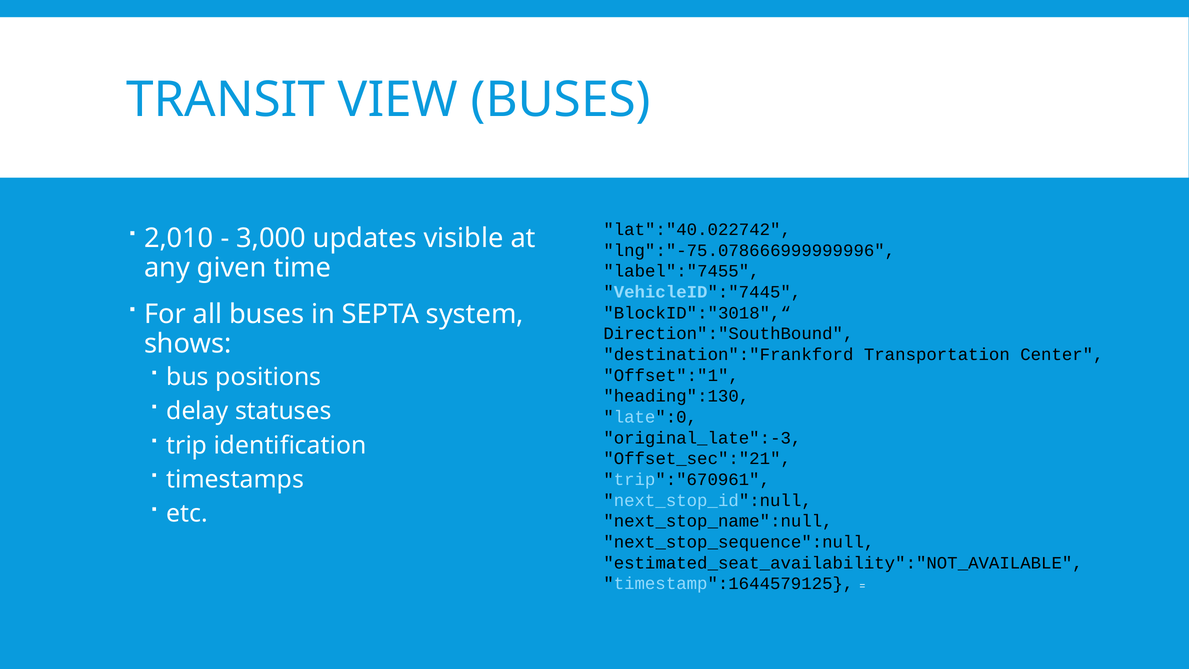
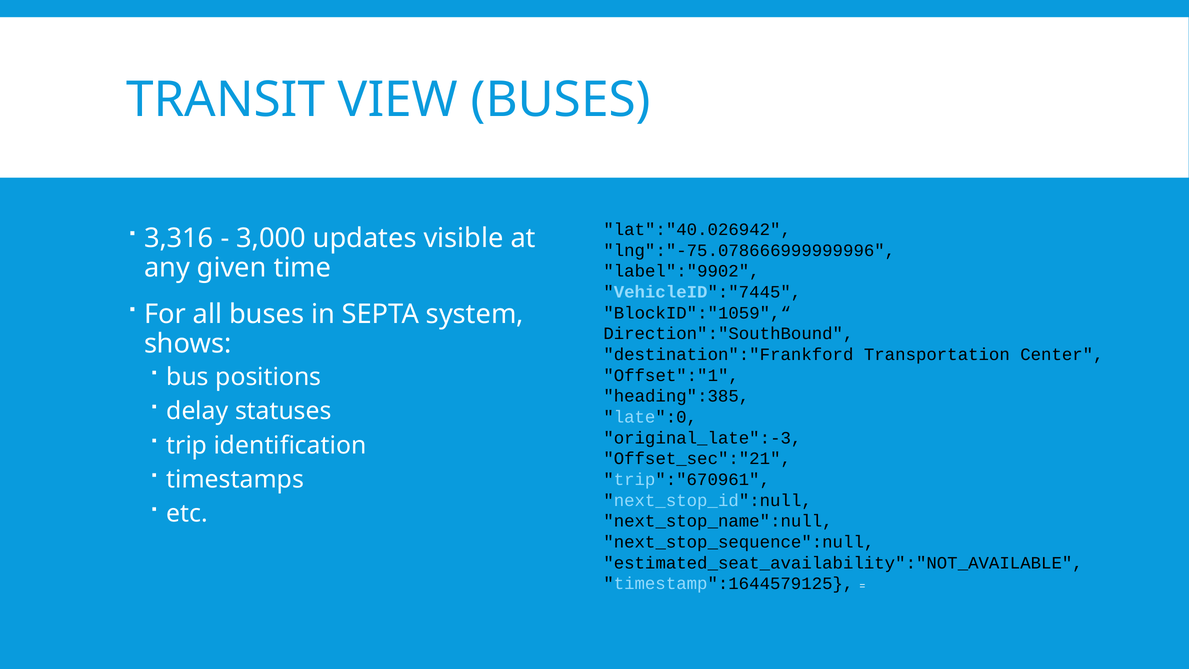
lat":"40.022742: lat":"40.022742 -> lat":"40.026942 (697, 230)
2,010: 2,010 -> 3,316 (179, 238)
label":"7455: label":"7455 -> label":"9902 (682, 271)
BlockID":"3018",“: BlockID":"3018",“ -> BlockID":"1059",“ (697, 313)
heading":130: heading":130 -> heading":385 (676, 396)
